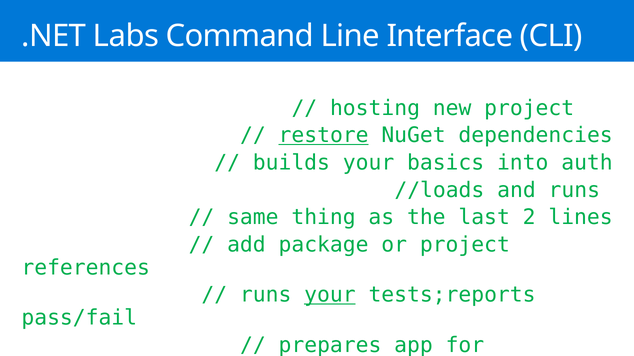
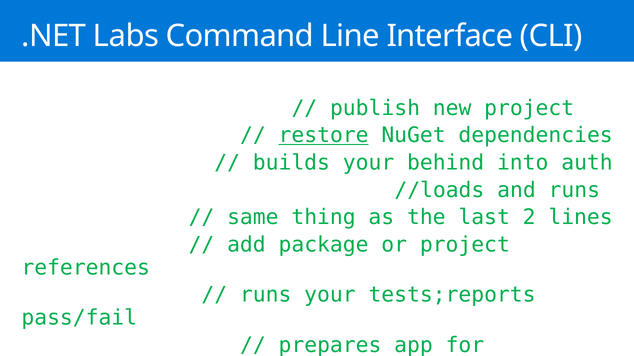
hosting: hosting -> publish (375, 108)
basics: basics -> behind (446, 163)
your underline: present -> none (330, 295)
